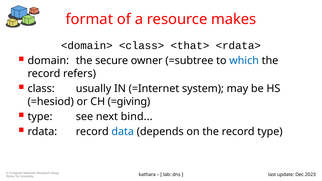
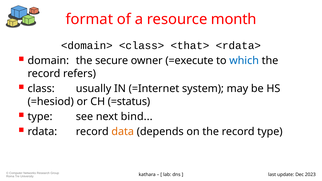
makes: makes -> month (234, 19)
=subtree: =subtree -> =execute (189, 61)
=giving: =giving -> =status (129, 102)
data colour: blue -> orange (123, 132)
